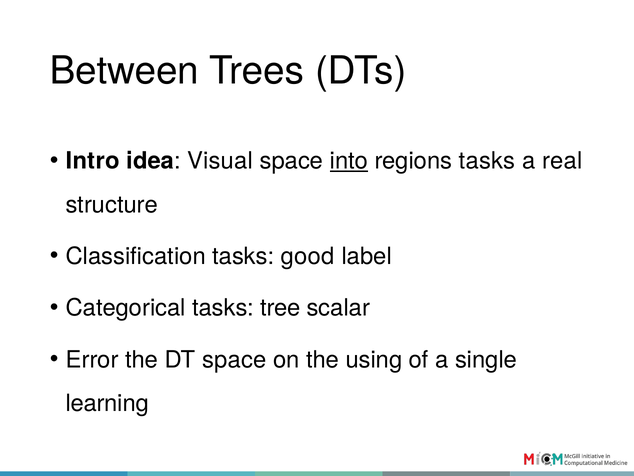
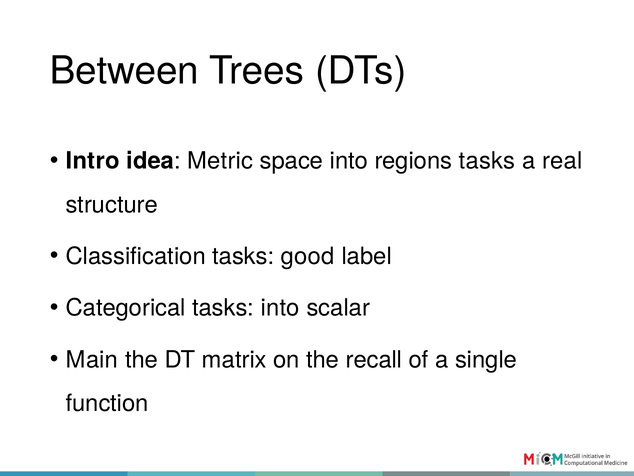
Visual: Visual -> Metric (220, 161)
into underline: present -> none (349, 161)
tasks tree: tree -> into (280, 308)
Error: Error -> Main (92, 359)
DT space: space -> matrix (234, 359)
using: using -> recall (374, 359)
learning: learning -> function (107, 403)
